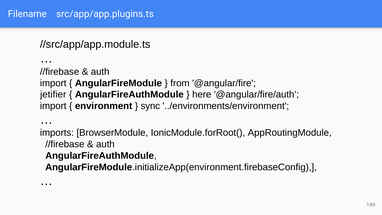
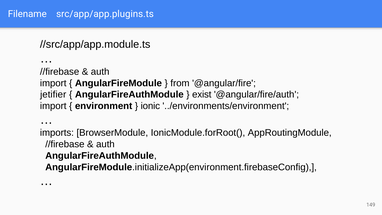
here: here -> exist (202, 95)
sync: sync -> ionic (150, 106)
